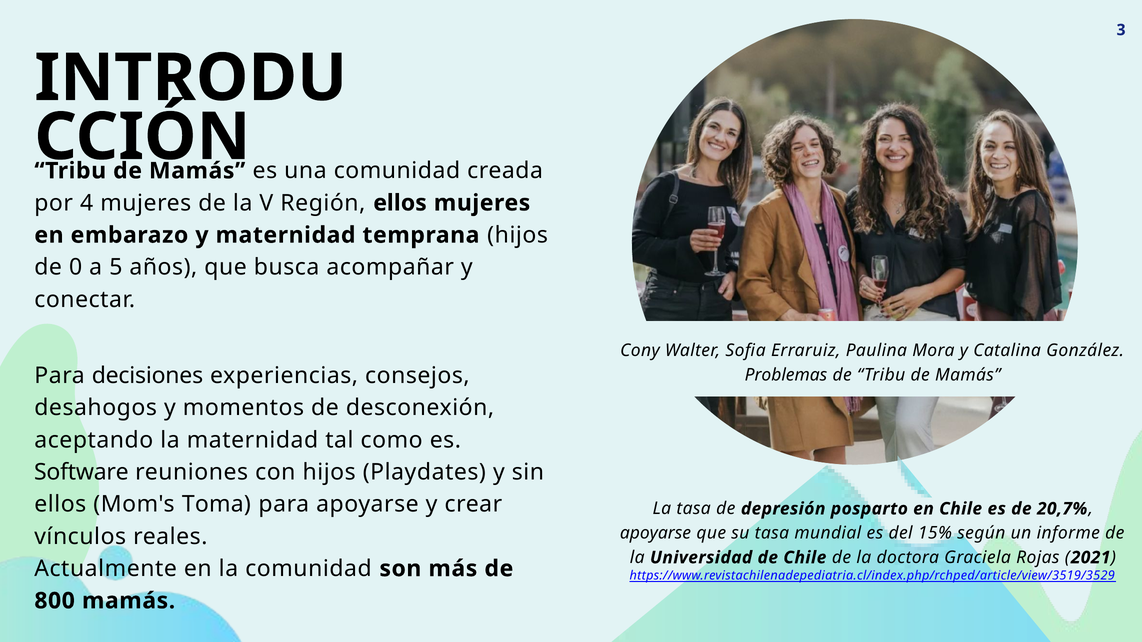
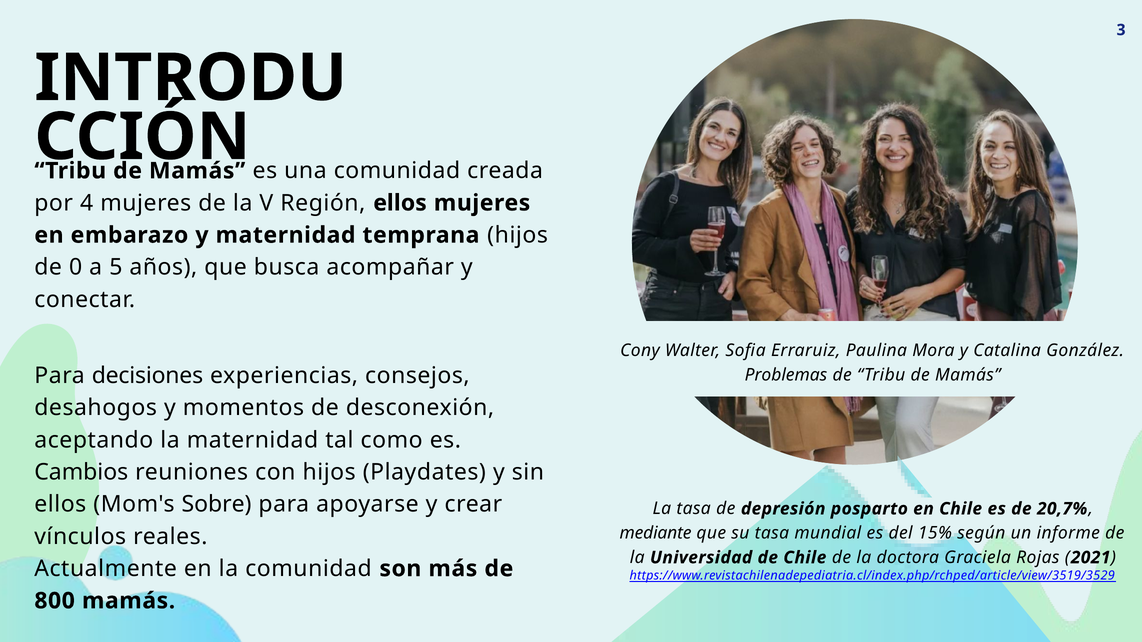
Software: Software -> Cambios (81, 472)
Toma: Toma -> Sobre (217, 505)
apoyarse: apoyarse -> mediante (656, 533)
